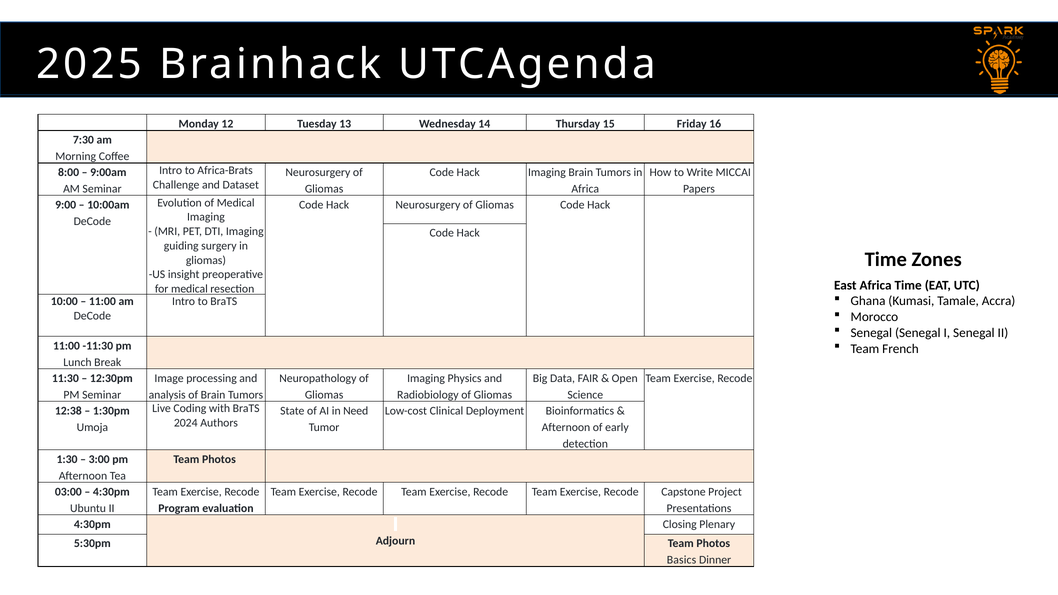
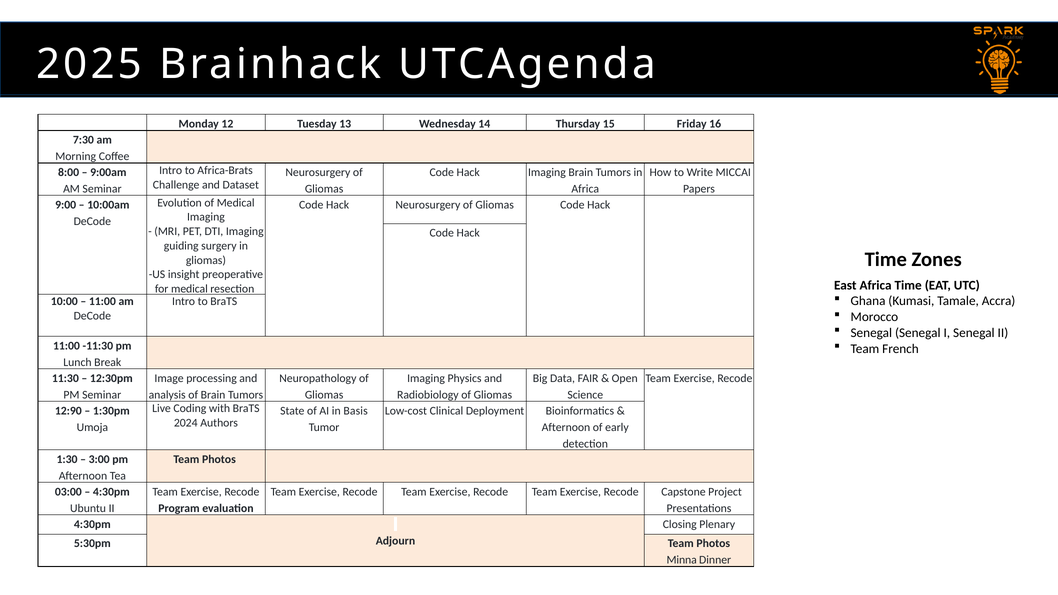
12:38: 12:38 -> 12:90 (68, 411)
Need: Need -> Basis (356, 411)
Basics: Basics -> Minna (682, 560)
